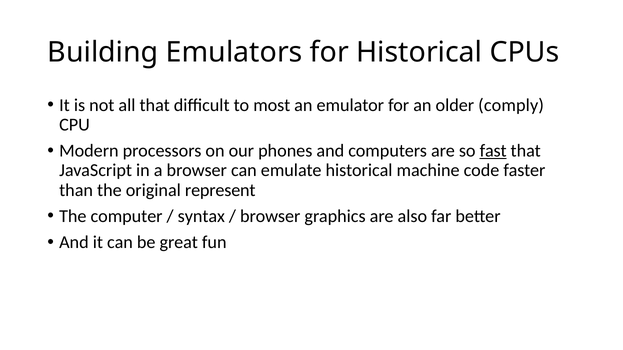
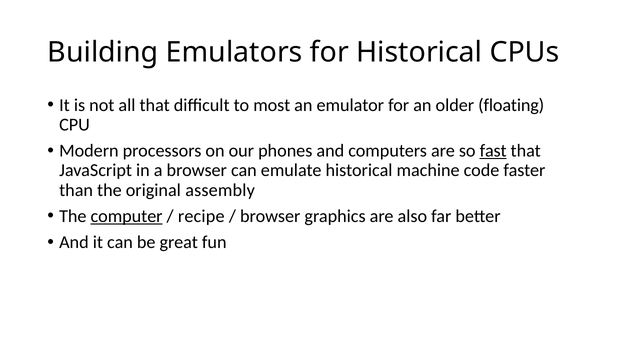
comply: comply -> floating (511, 105)
represent: represent -> assembly (220, 190)
computer underline: none -> present (127, 216)
syntax: syntax -> recipe (201, 216)
